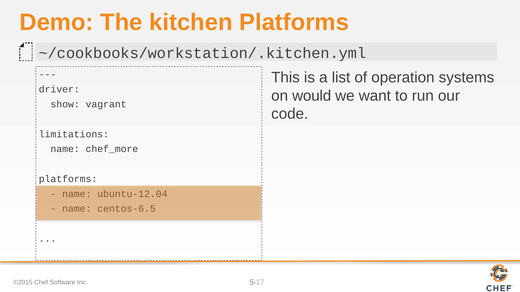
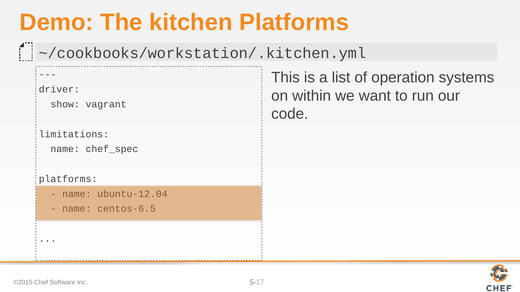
would: would -> within (312, 96)
chef_more: chef_more -> chef_spec (112, 149)
